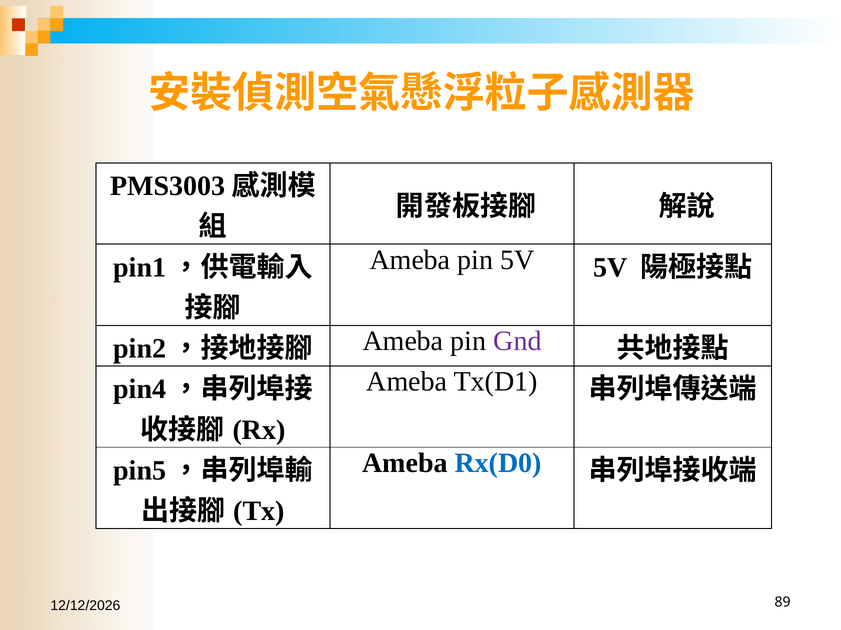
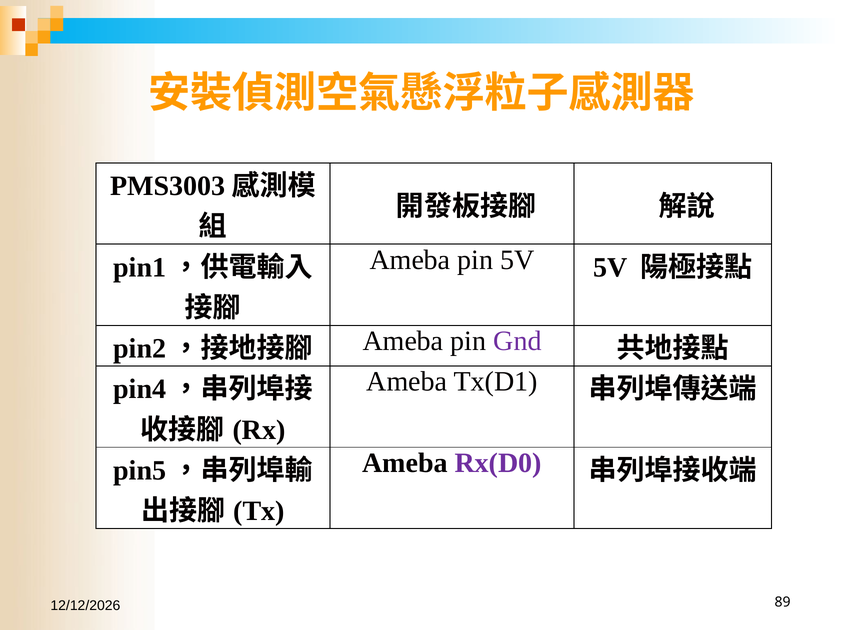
Rx(D0 colour: blue -> purple (498, 463)
